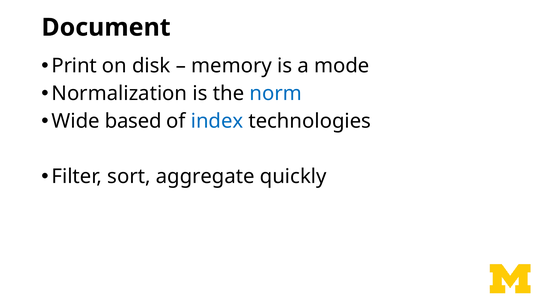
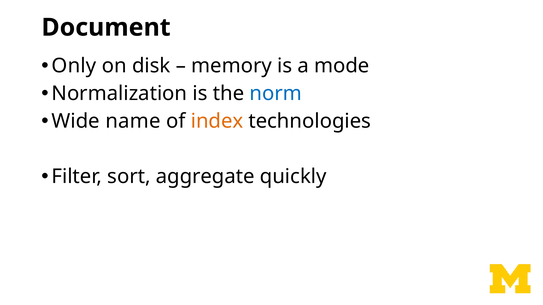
Print: Print -> Only (74, 66)
based: based -> name (133, 121)
index colour: blue -> orange (217, 121)
